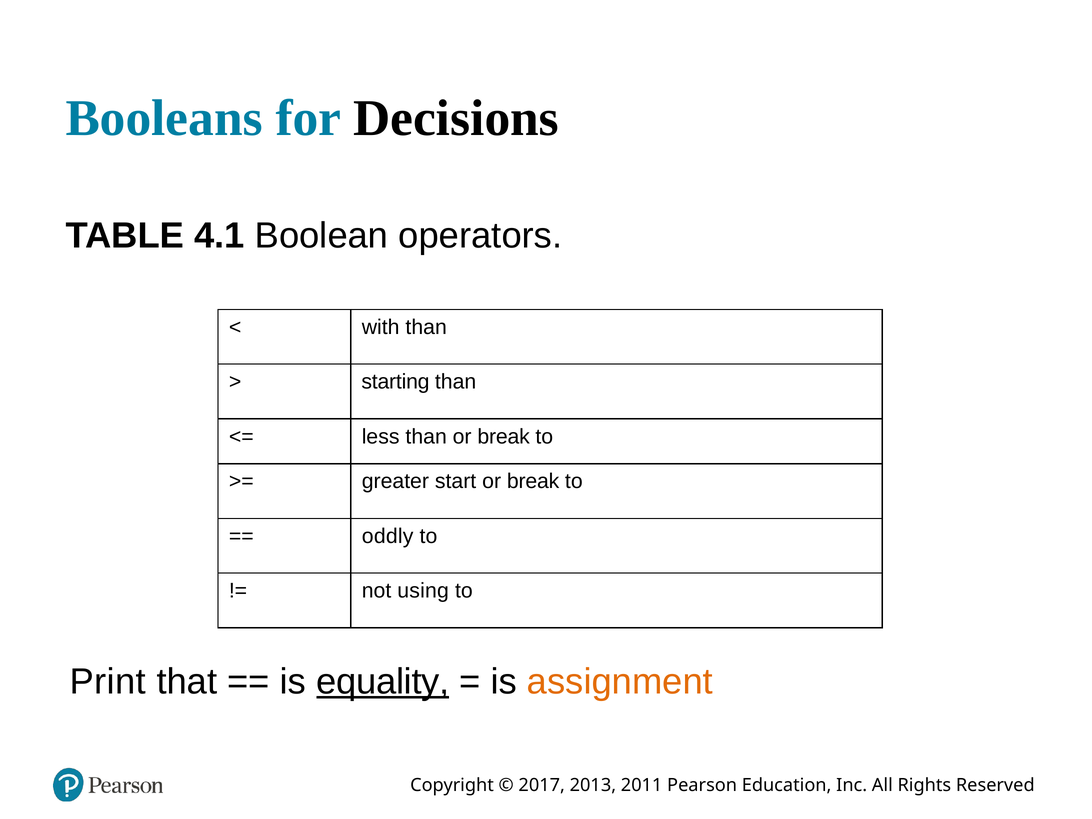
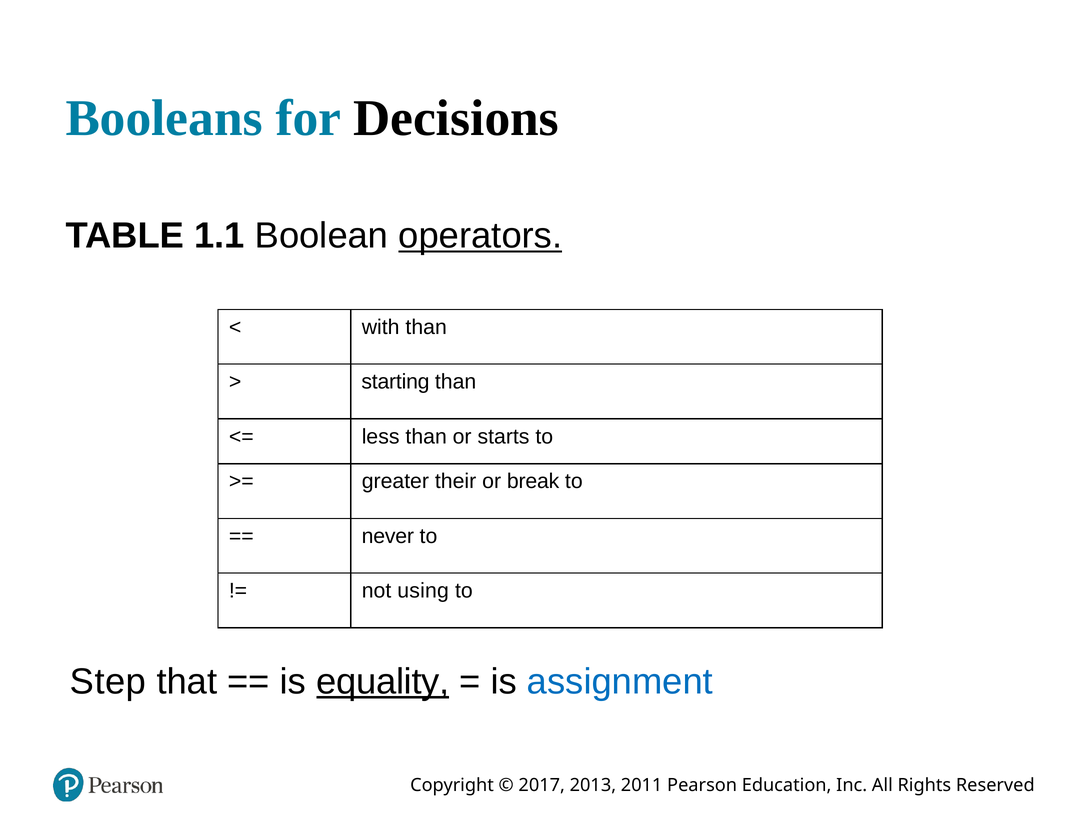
4.1: 4.1 -> 1.1 (219, 236)
operators underline: none -> present (480, 236)
than or break: break -> starts (504, 437)
start: start -> their (456, 481)
oddly: oddly -> never (388, 536)
Print: Print -> Step (108, 682)
assignment colour: orange -> blue (620, 682)
